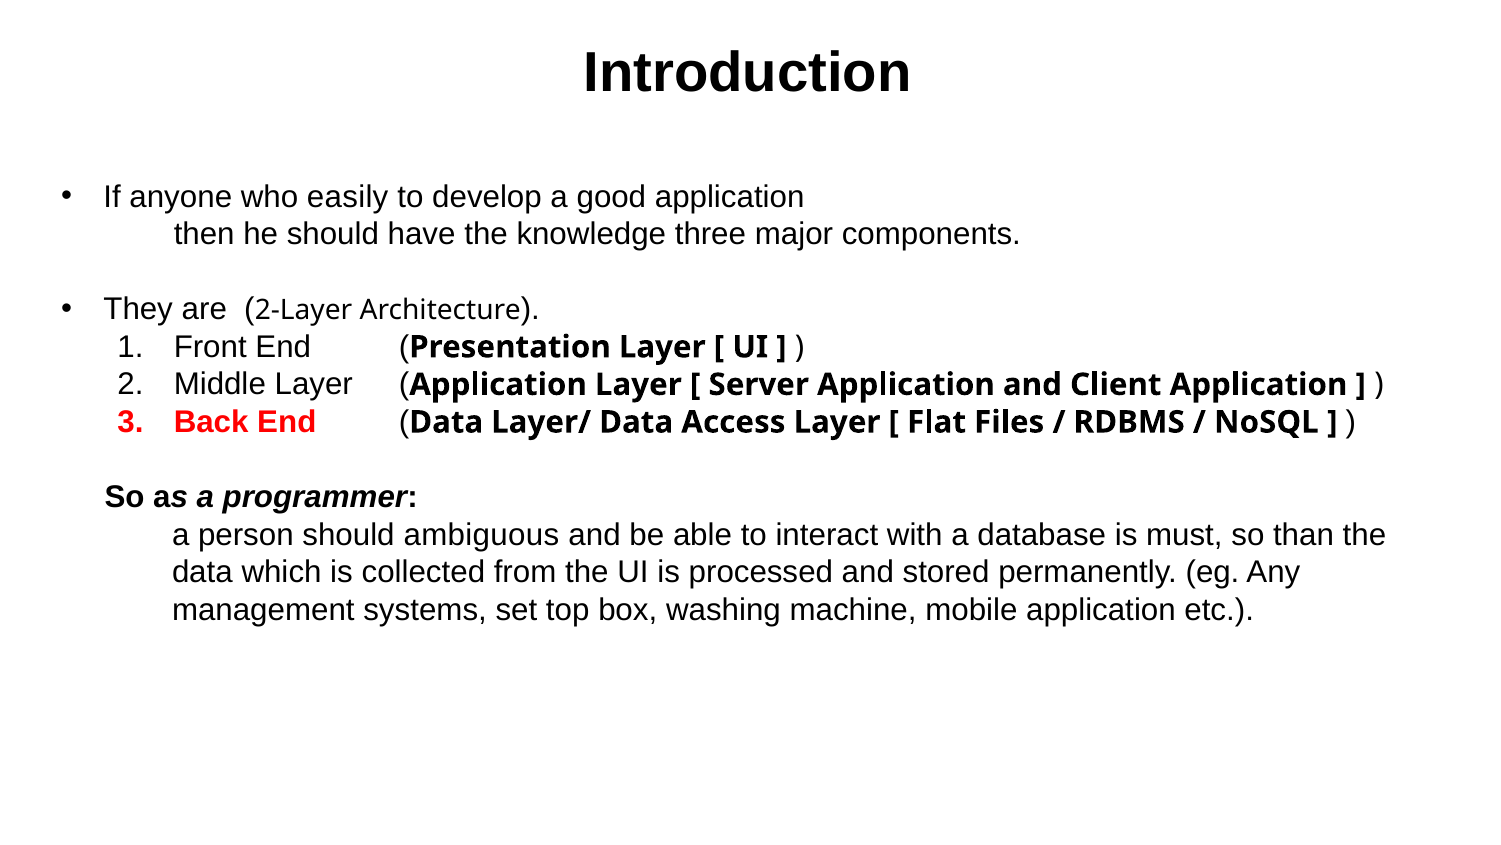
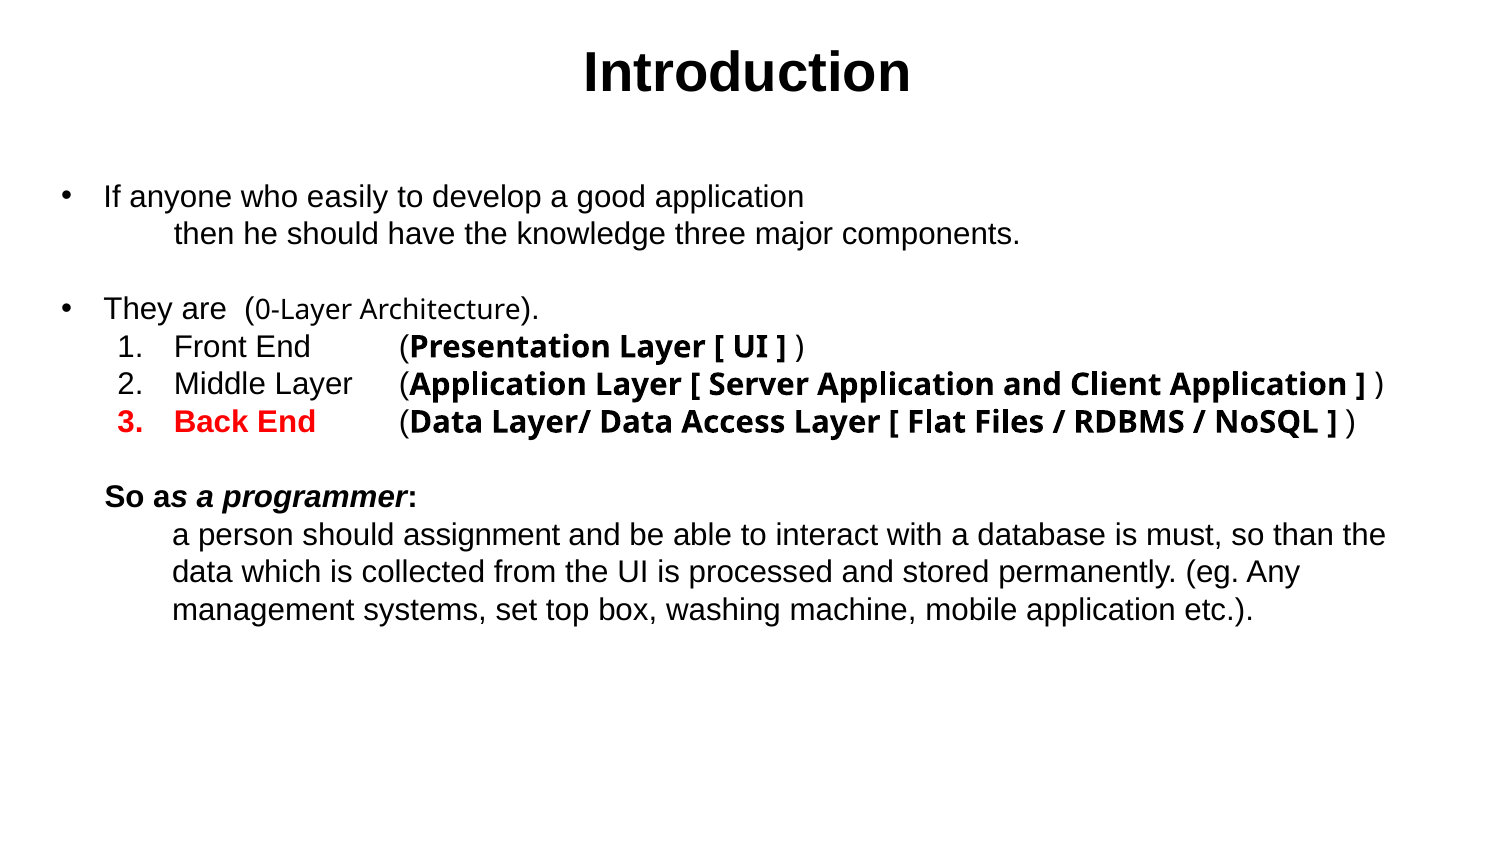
2-Layer: 2-Layer -> 0-Layer (304, 310)
ambiguous: ambiguous -> assignment (482, 535)
